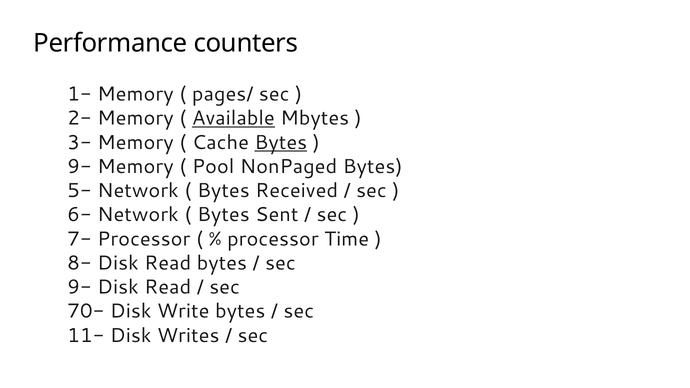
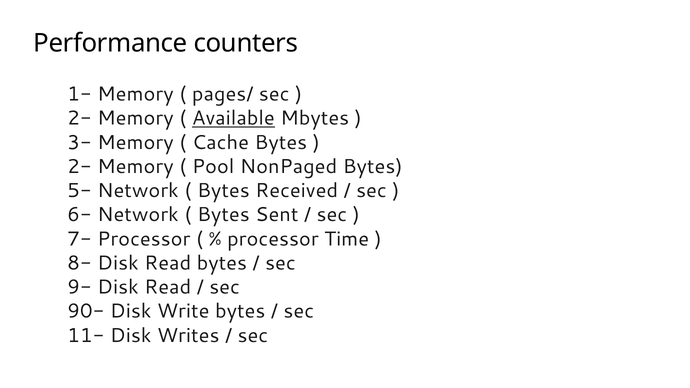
Bytes underline: present -> none (281, 142)
9-: 9- -> 2- (79, 167)
70-: 70- -> 90- (86, 311)
